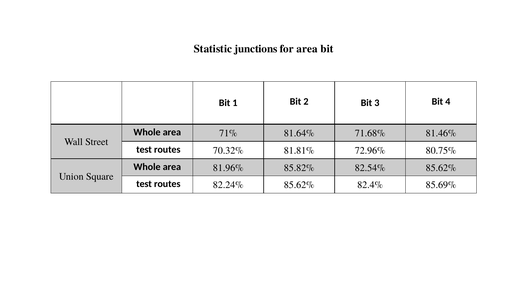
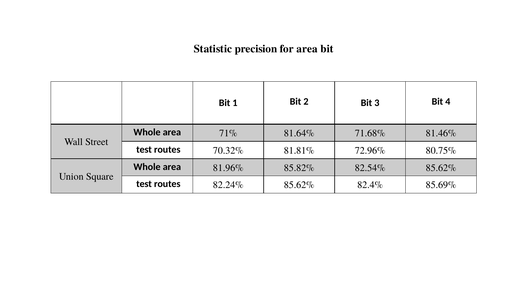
junctions: junctions -> precision (256, 49)
